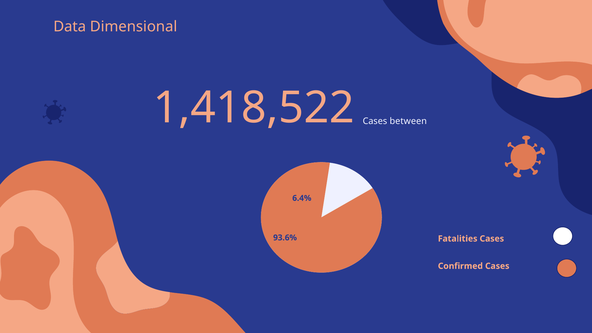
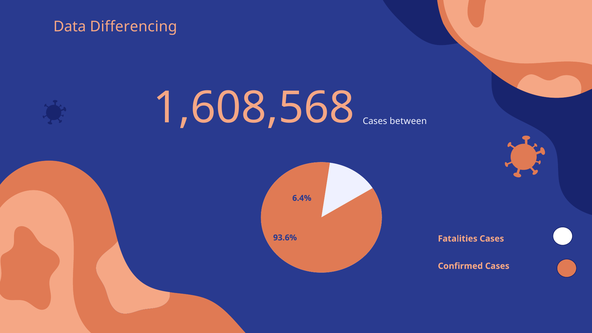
Dimensional: Dimensional -> Differencing (134, 27)
1,418,522: 1,418,522 -> 1,608,568 (254, 108)
